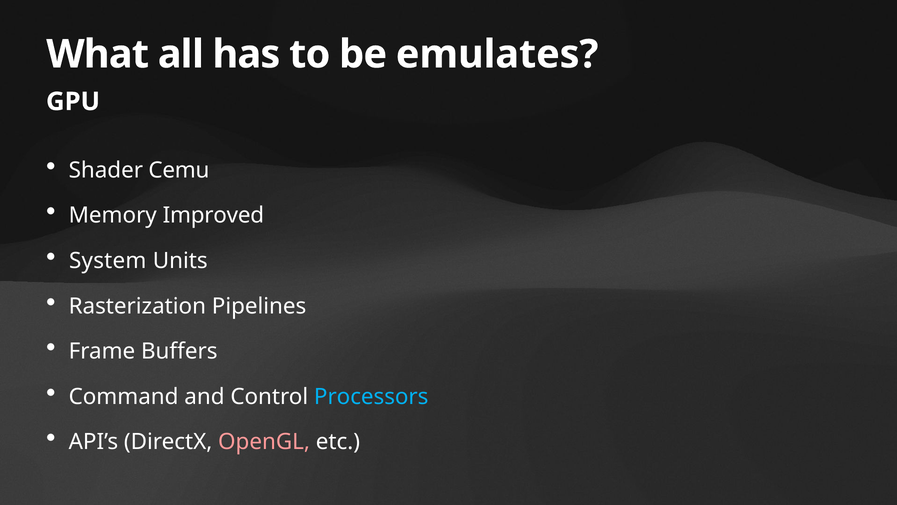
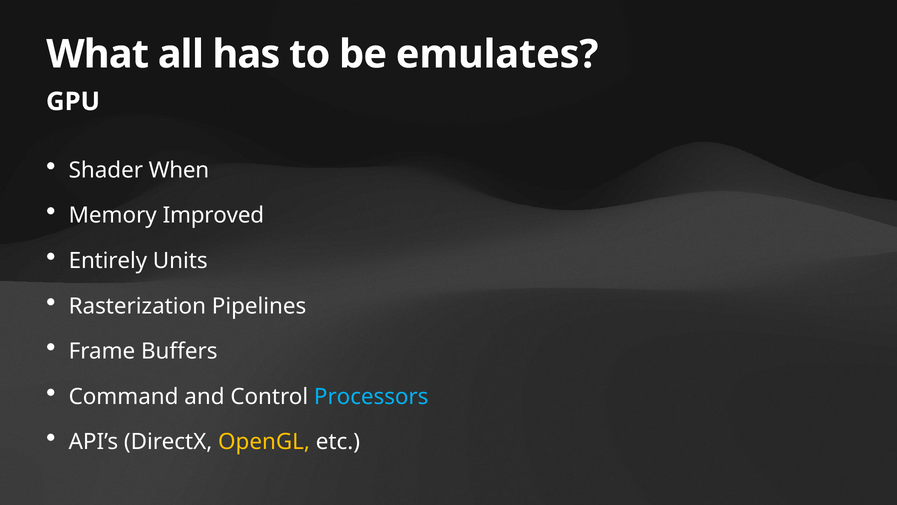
Cemu: Cemu -> When (179, 170)
System: System -> Entirely (108, 261)
OpenGL colour: pink -> yellow (264, 442)
